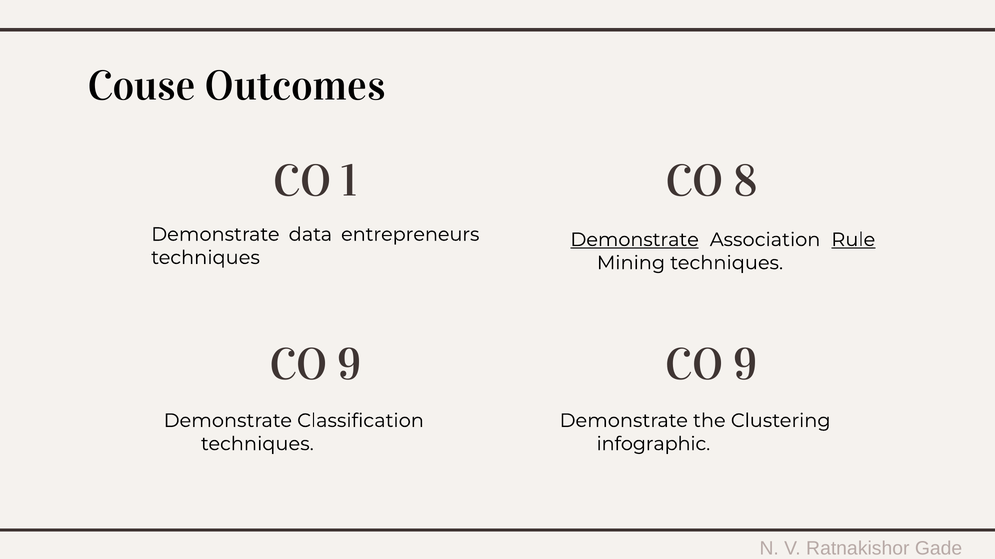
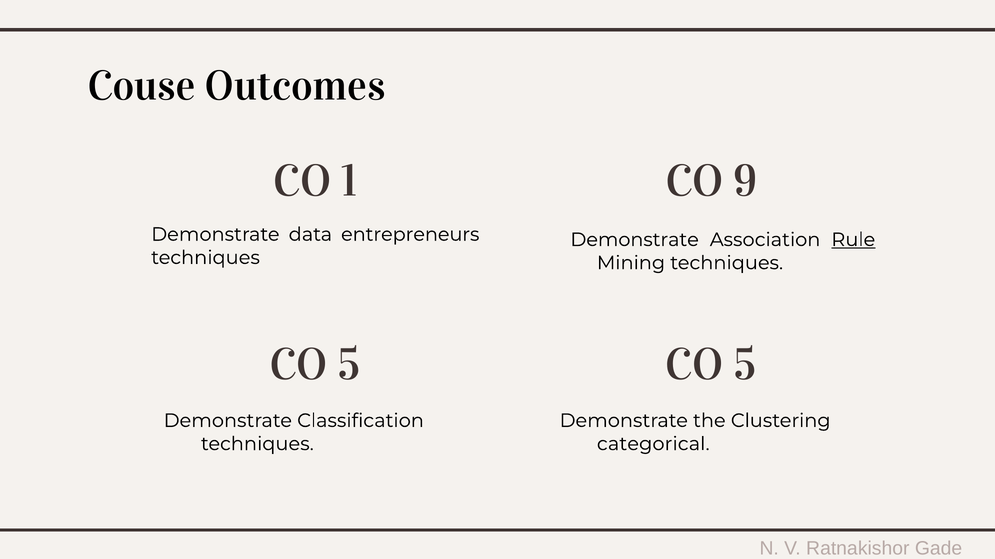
8: 8 -> 9 (745, 181)
Demonstrate underline: present -> none (635, 240)
9: 9 -> 5 (349, 365)
9: 9 -> 5 (745, 365)
infographic: infographic -> categorical (653, 444)
